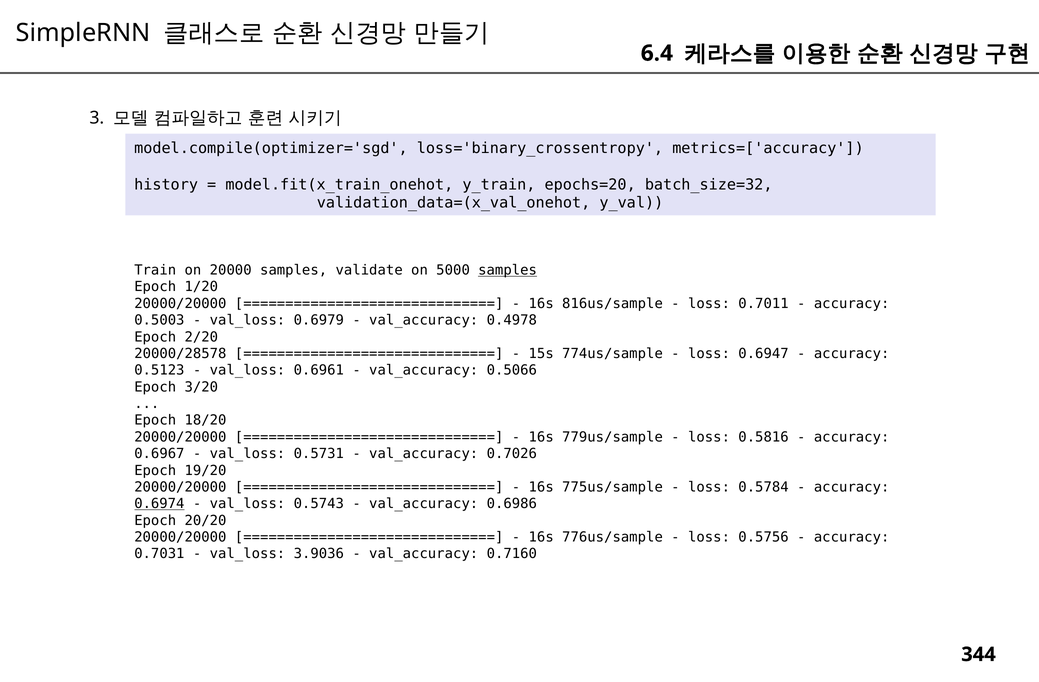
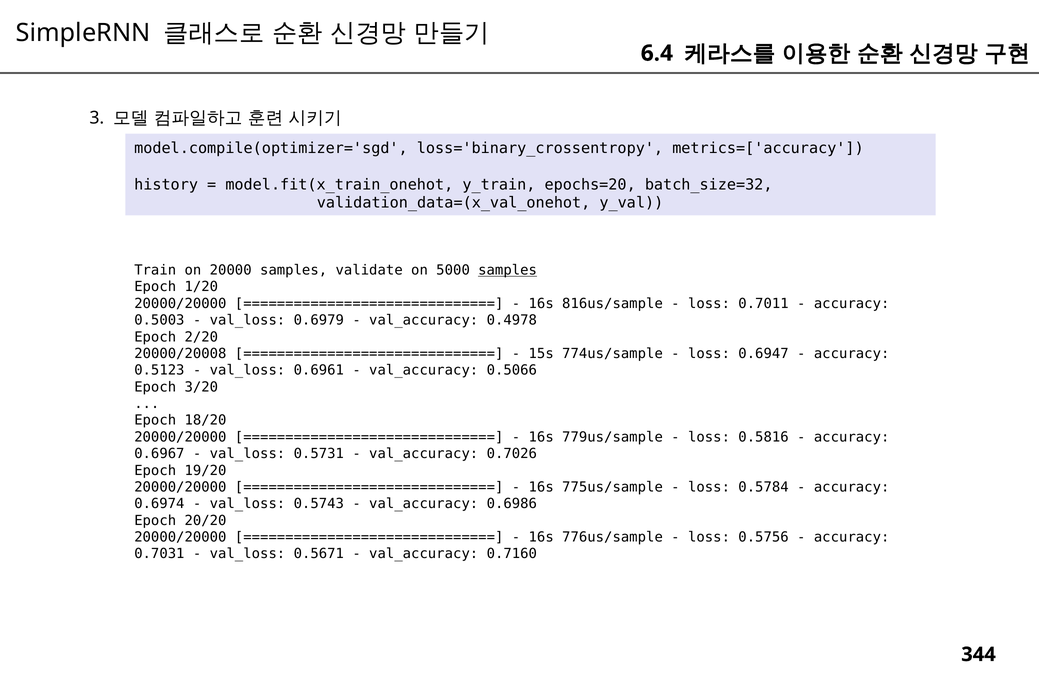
20000/28578: 20000/28578 -> 20000/20008 (180, 354)
0.6974 underline: present -> none (159, 504)
3.9036: 3.9036 -> 0.5671 (319, 554)
